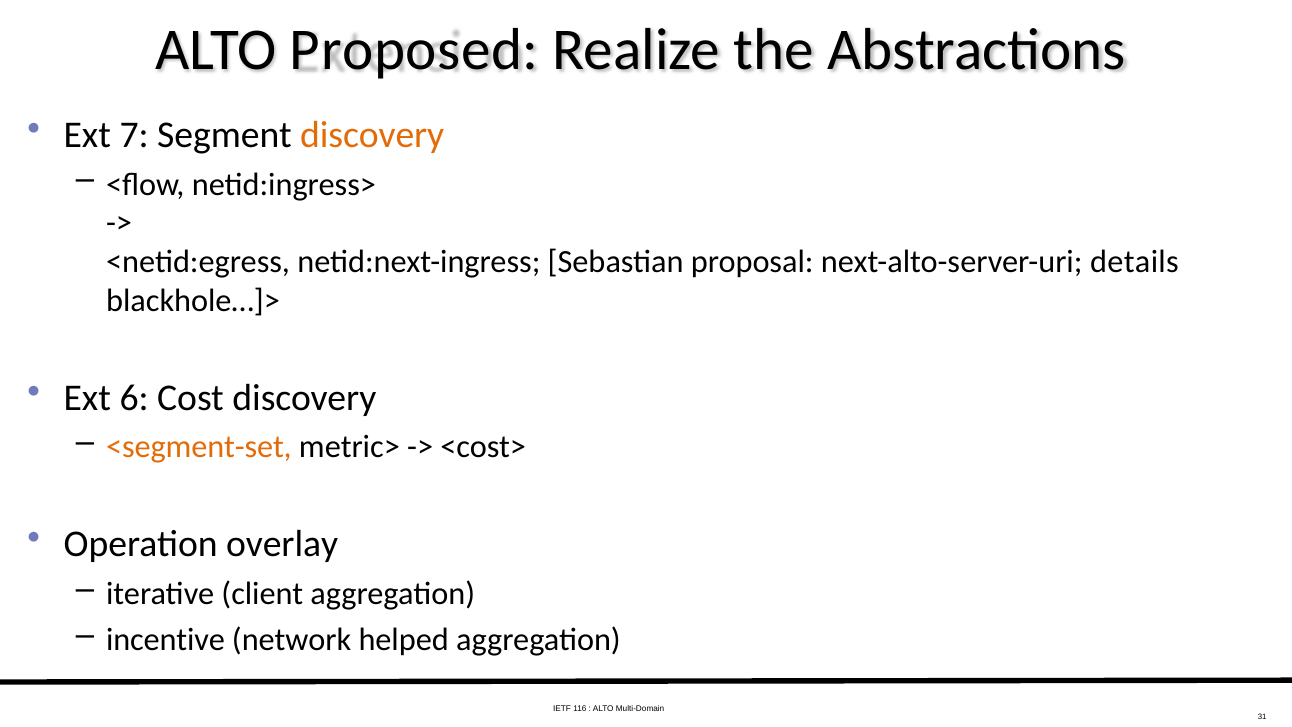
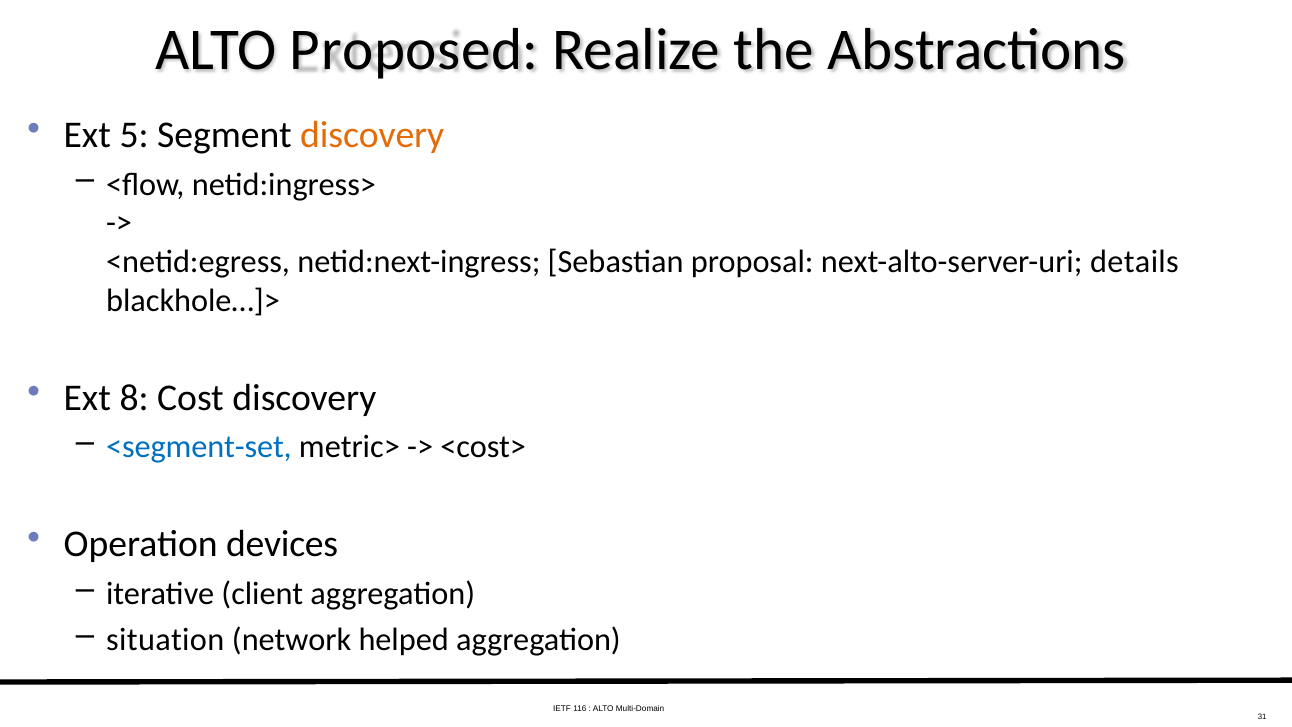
7: 7 -> 5 (134, 135)
6: 6 -> 8 (134, 398)
<segment-set colour: orange -> blue (199, 447)
overlay: overlay -> devices (282, 544)
incentive: incentive -> situation (165, 640)
